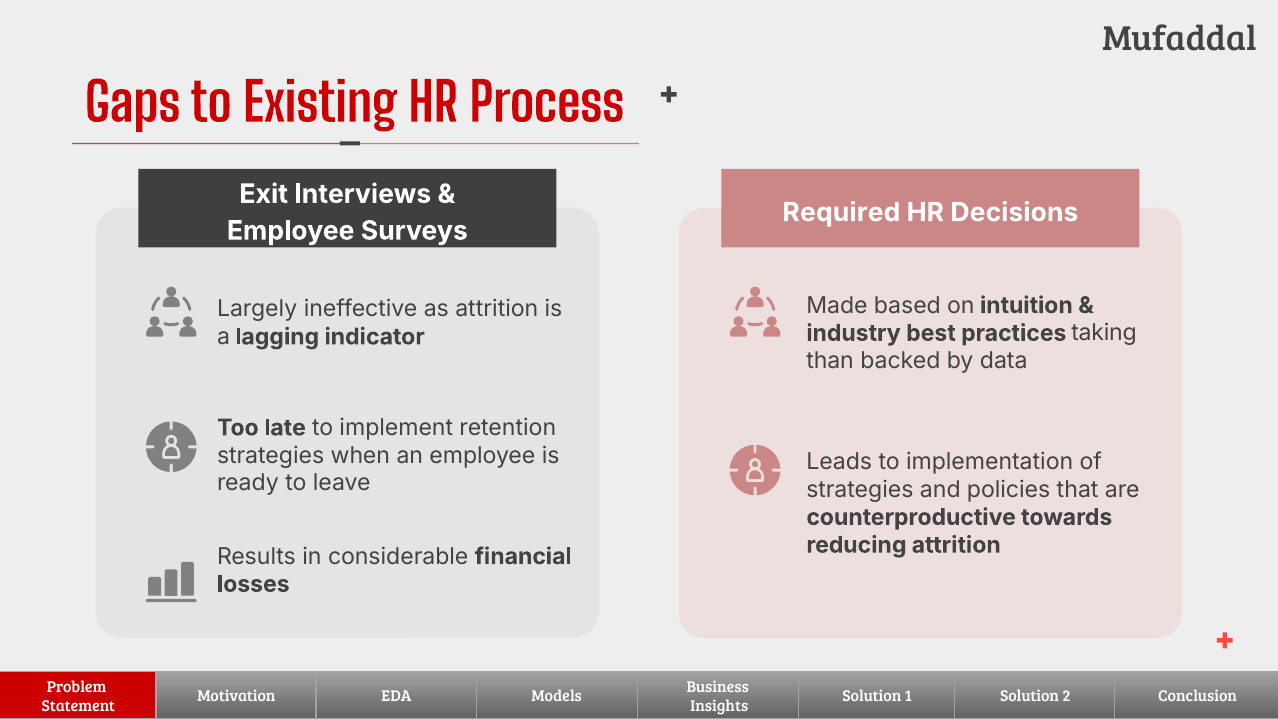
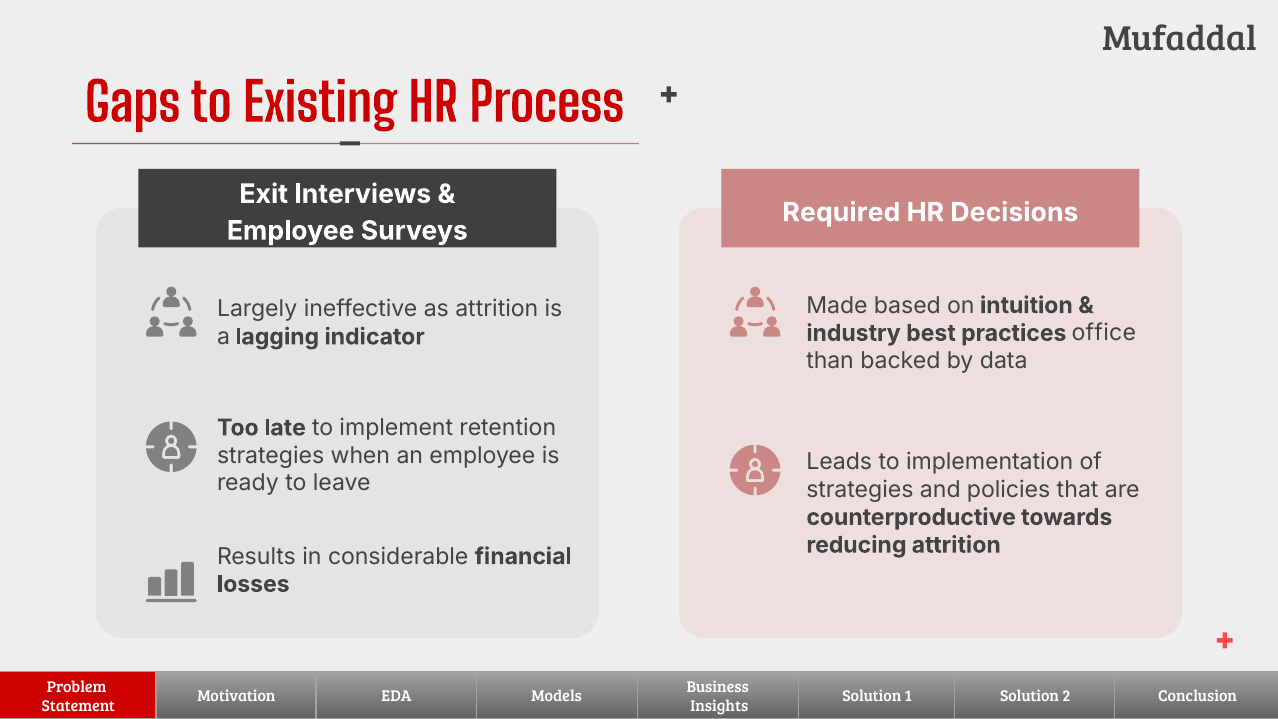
taking: taking -> office (1104, 333)
